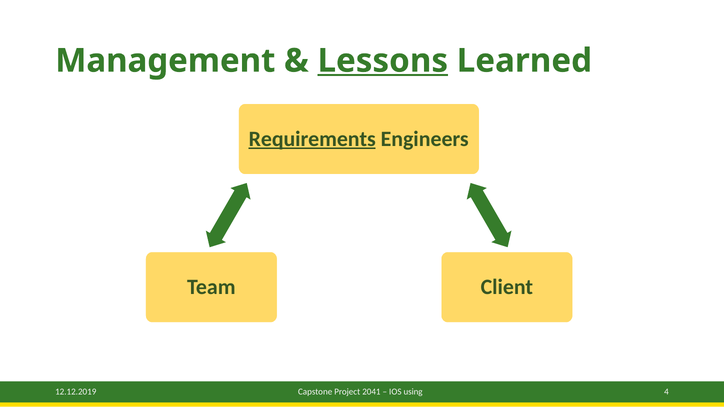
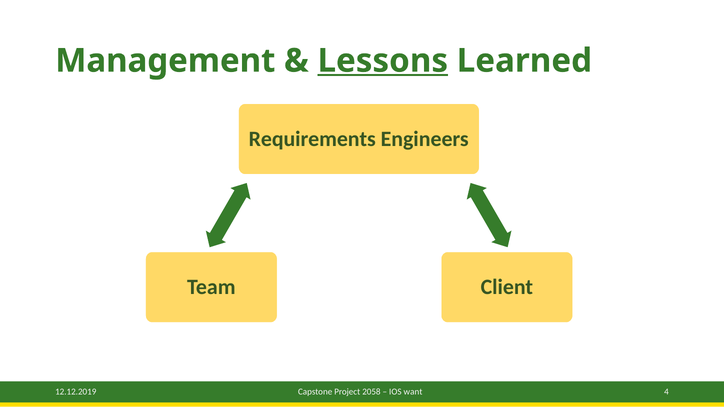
Requirements underline: present -> none (312, 139)
2041: 2041 -> 2058 (371, 392)
using: using -> want (413, 392)
